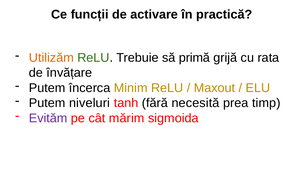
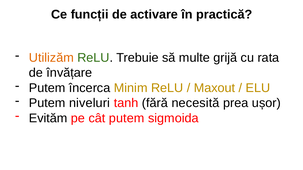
primă: primă -> multe (194, 58)
timp: timp -> ușor (266, 103)
Evităm colour: purple -> black (48, 118)
cât mărim: mărim -> putem (127, 118)
